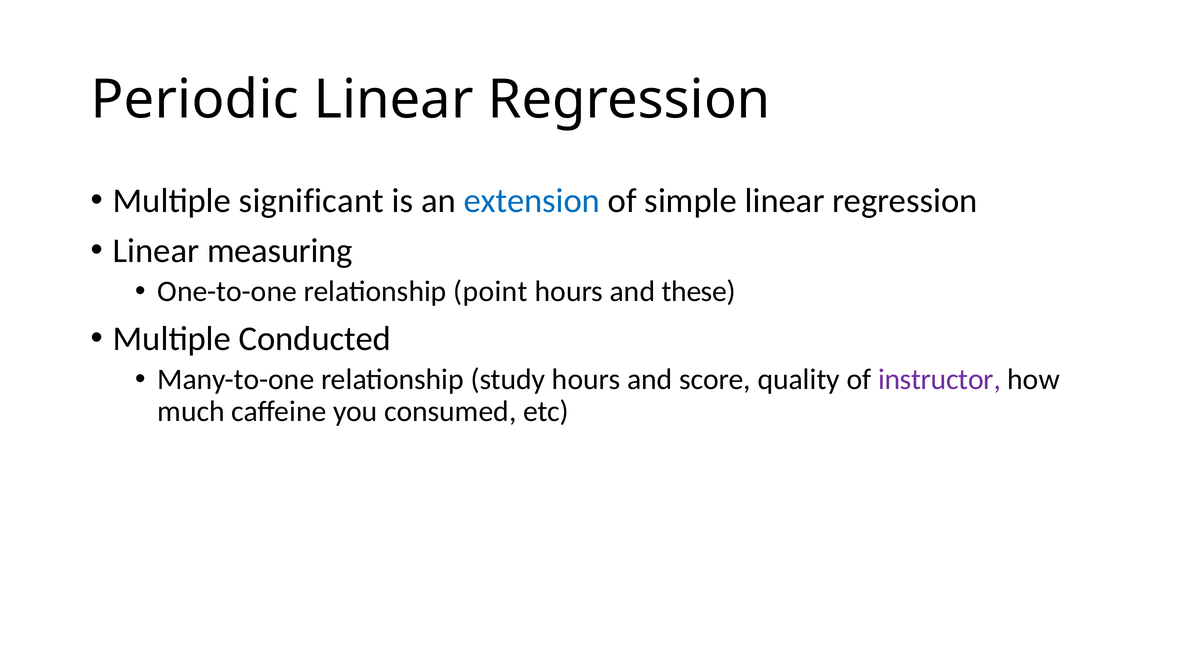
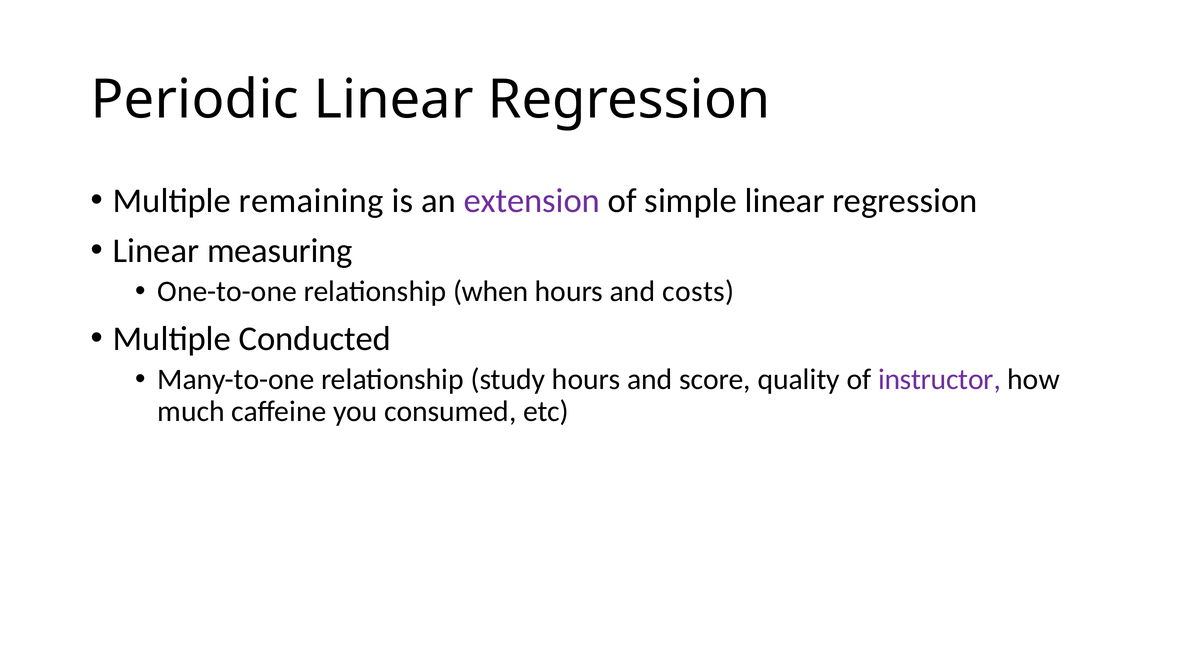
significant: significant -> remaining (311, 201)
extension colour: blue -> purple (532, 201)
point: point -> when (491, 292)
these: these -> costs (698, 292)
